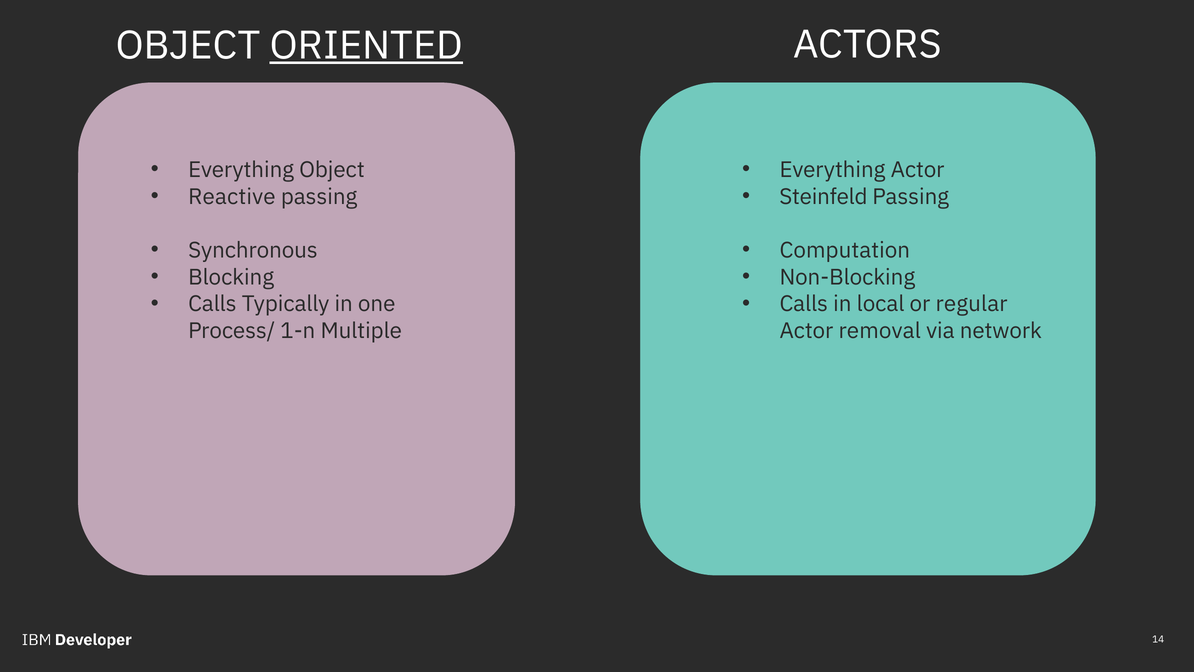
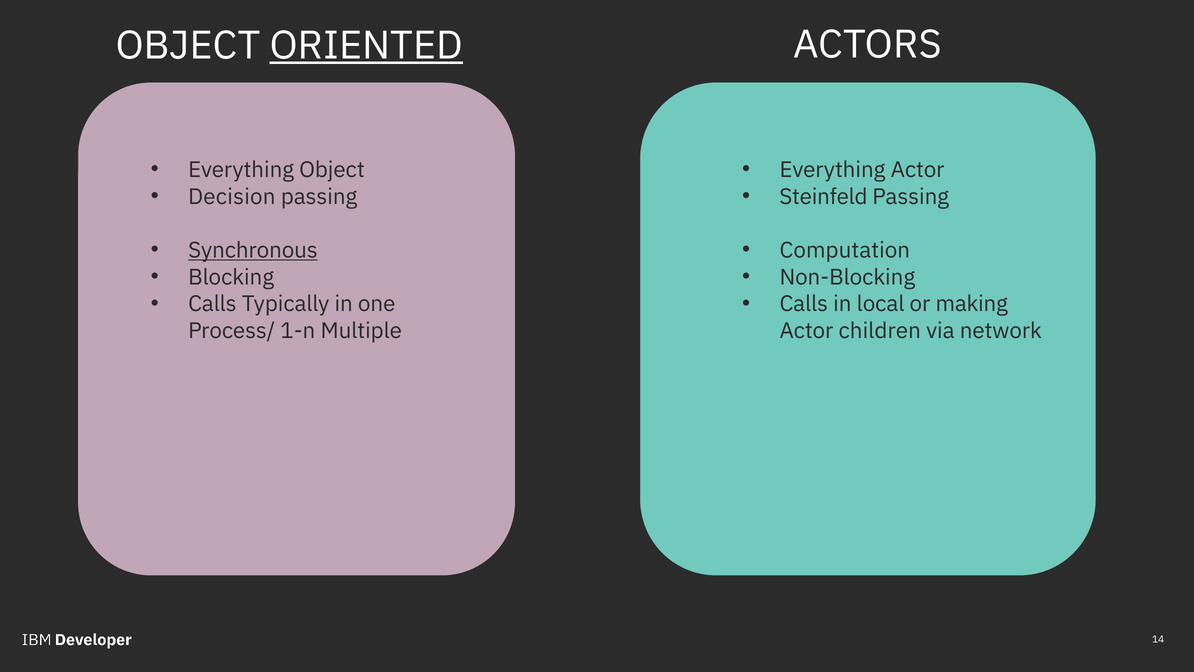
Reactive: Reactive -> Decision (232, 197)
Synchronous underline: none -> present (253, 250)
regular: regular -> making (972, 304)
removal: removal -> children (880, 331)
